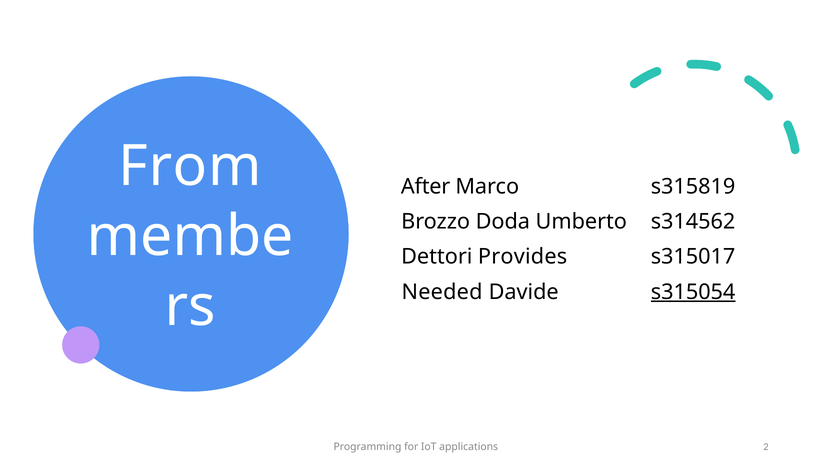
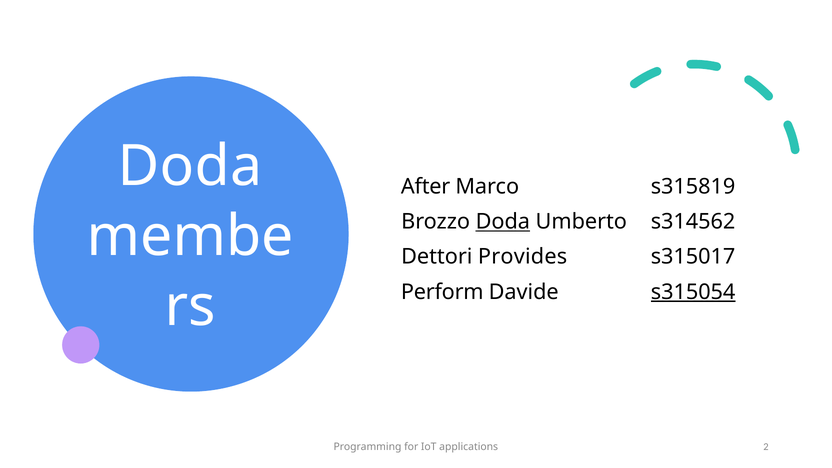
From: From -> Doda (190, 166)
Doda underline: none -> present (503, 222)
Needed: Needed -> Perform (442, 292)
